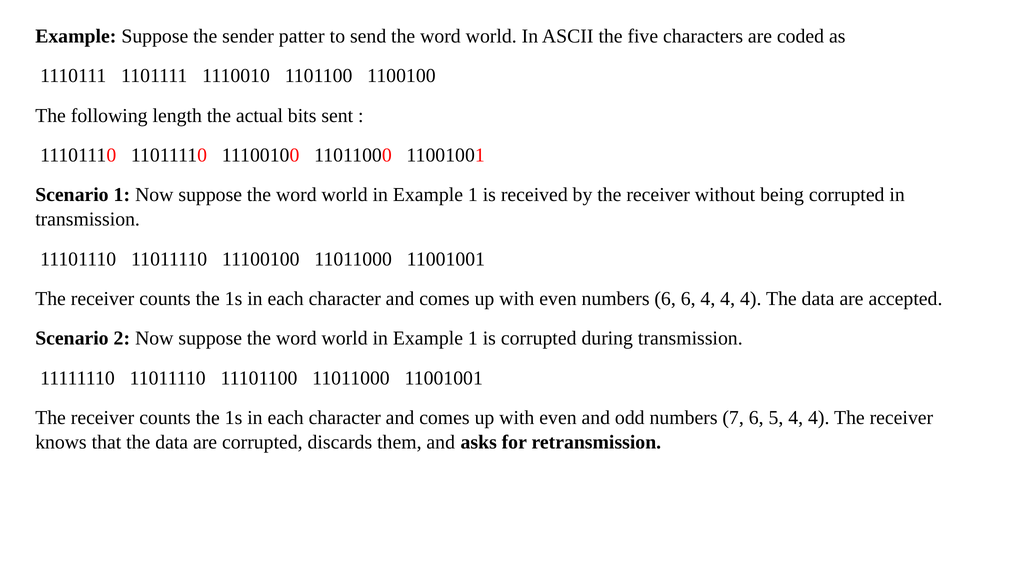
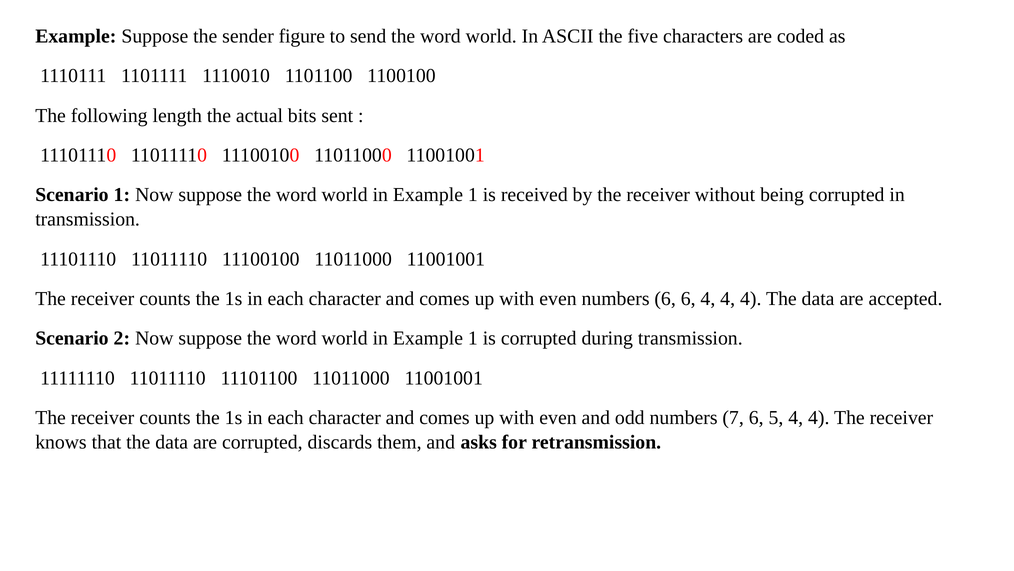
patter: patter -> figure (302, 36)
